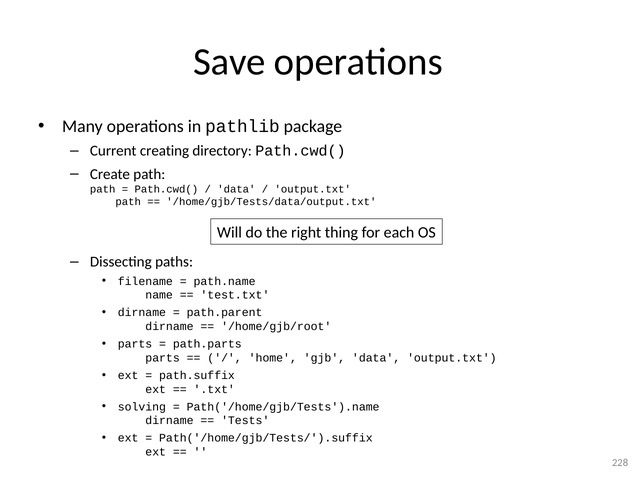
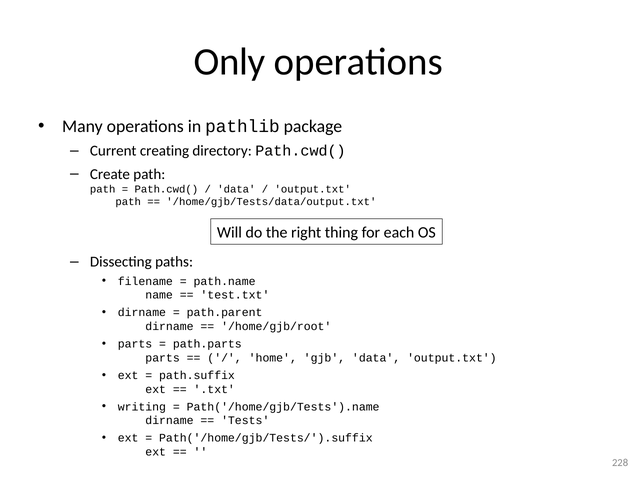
Save: Save -> Only (230, 62)
solving: solving -> writing (142, 407)
